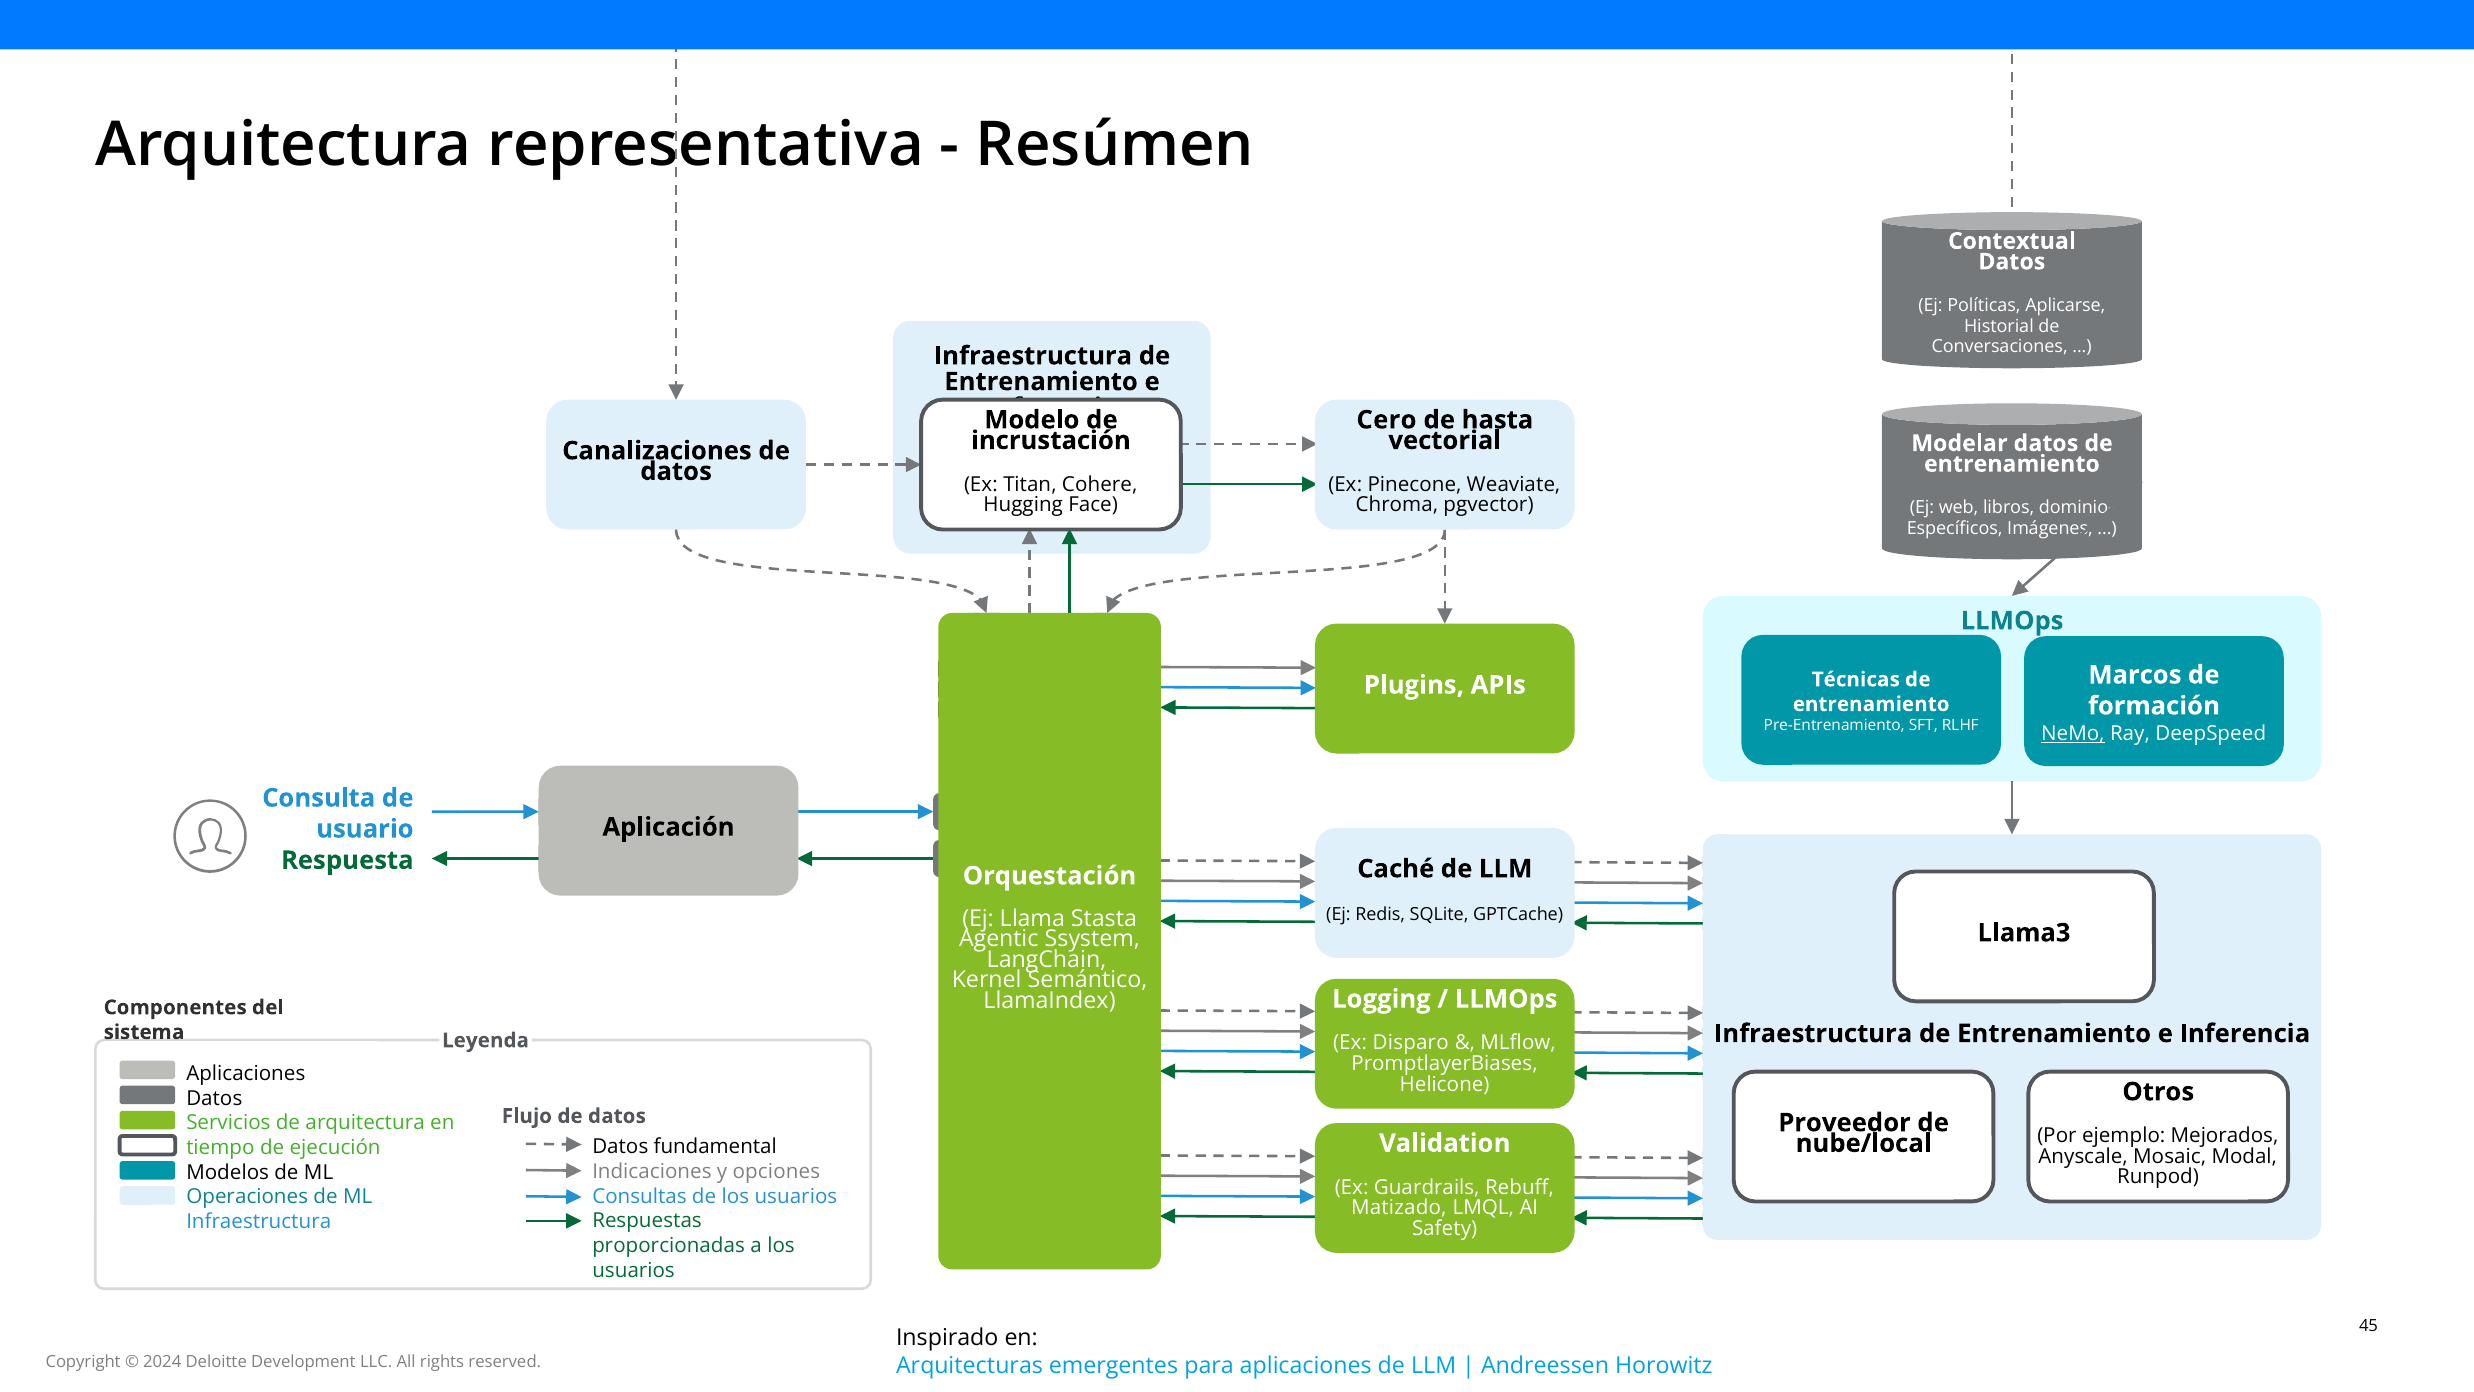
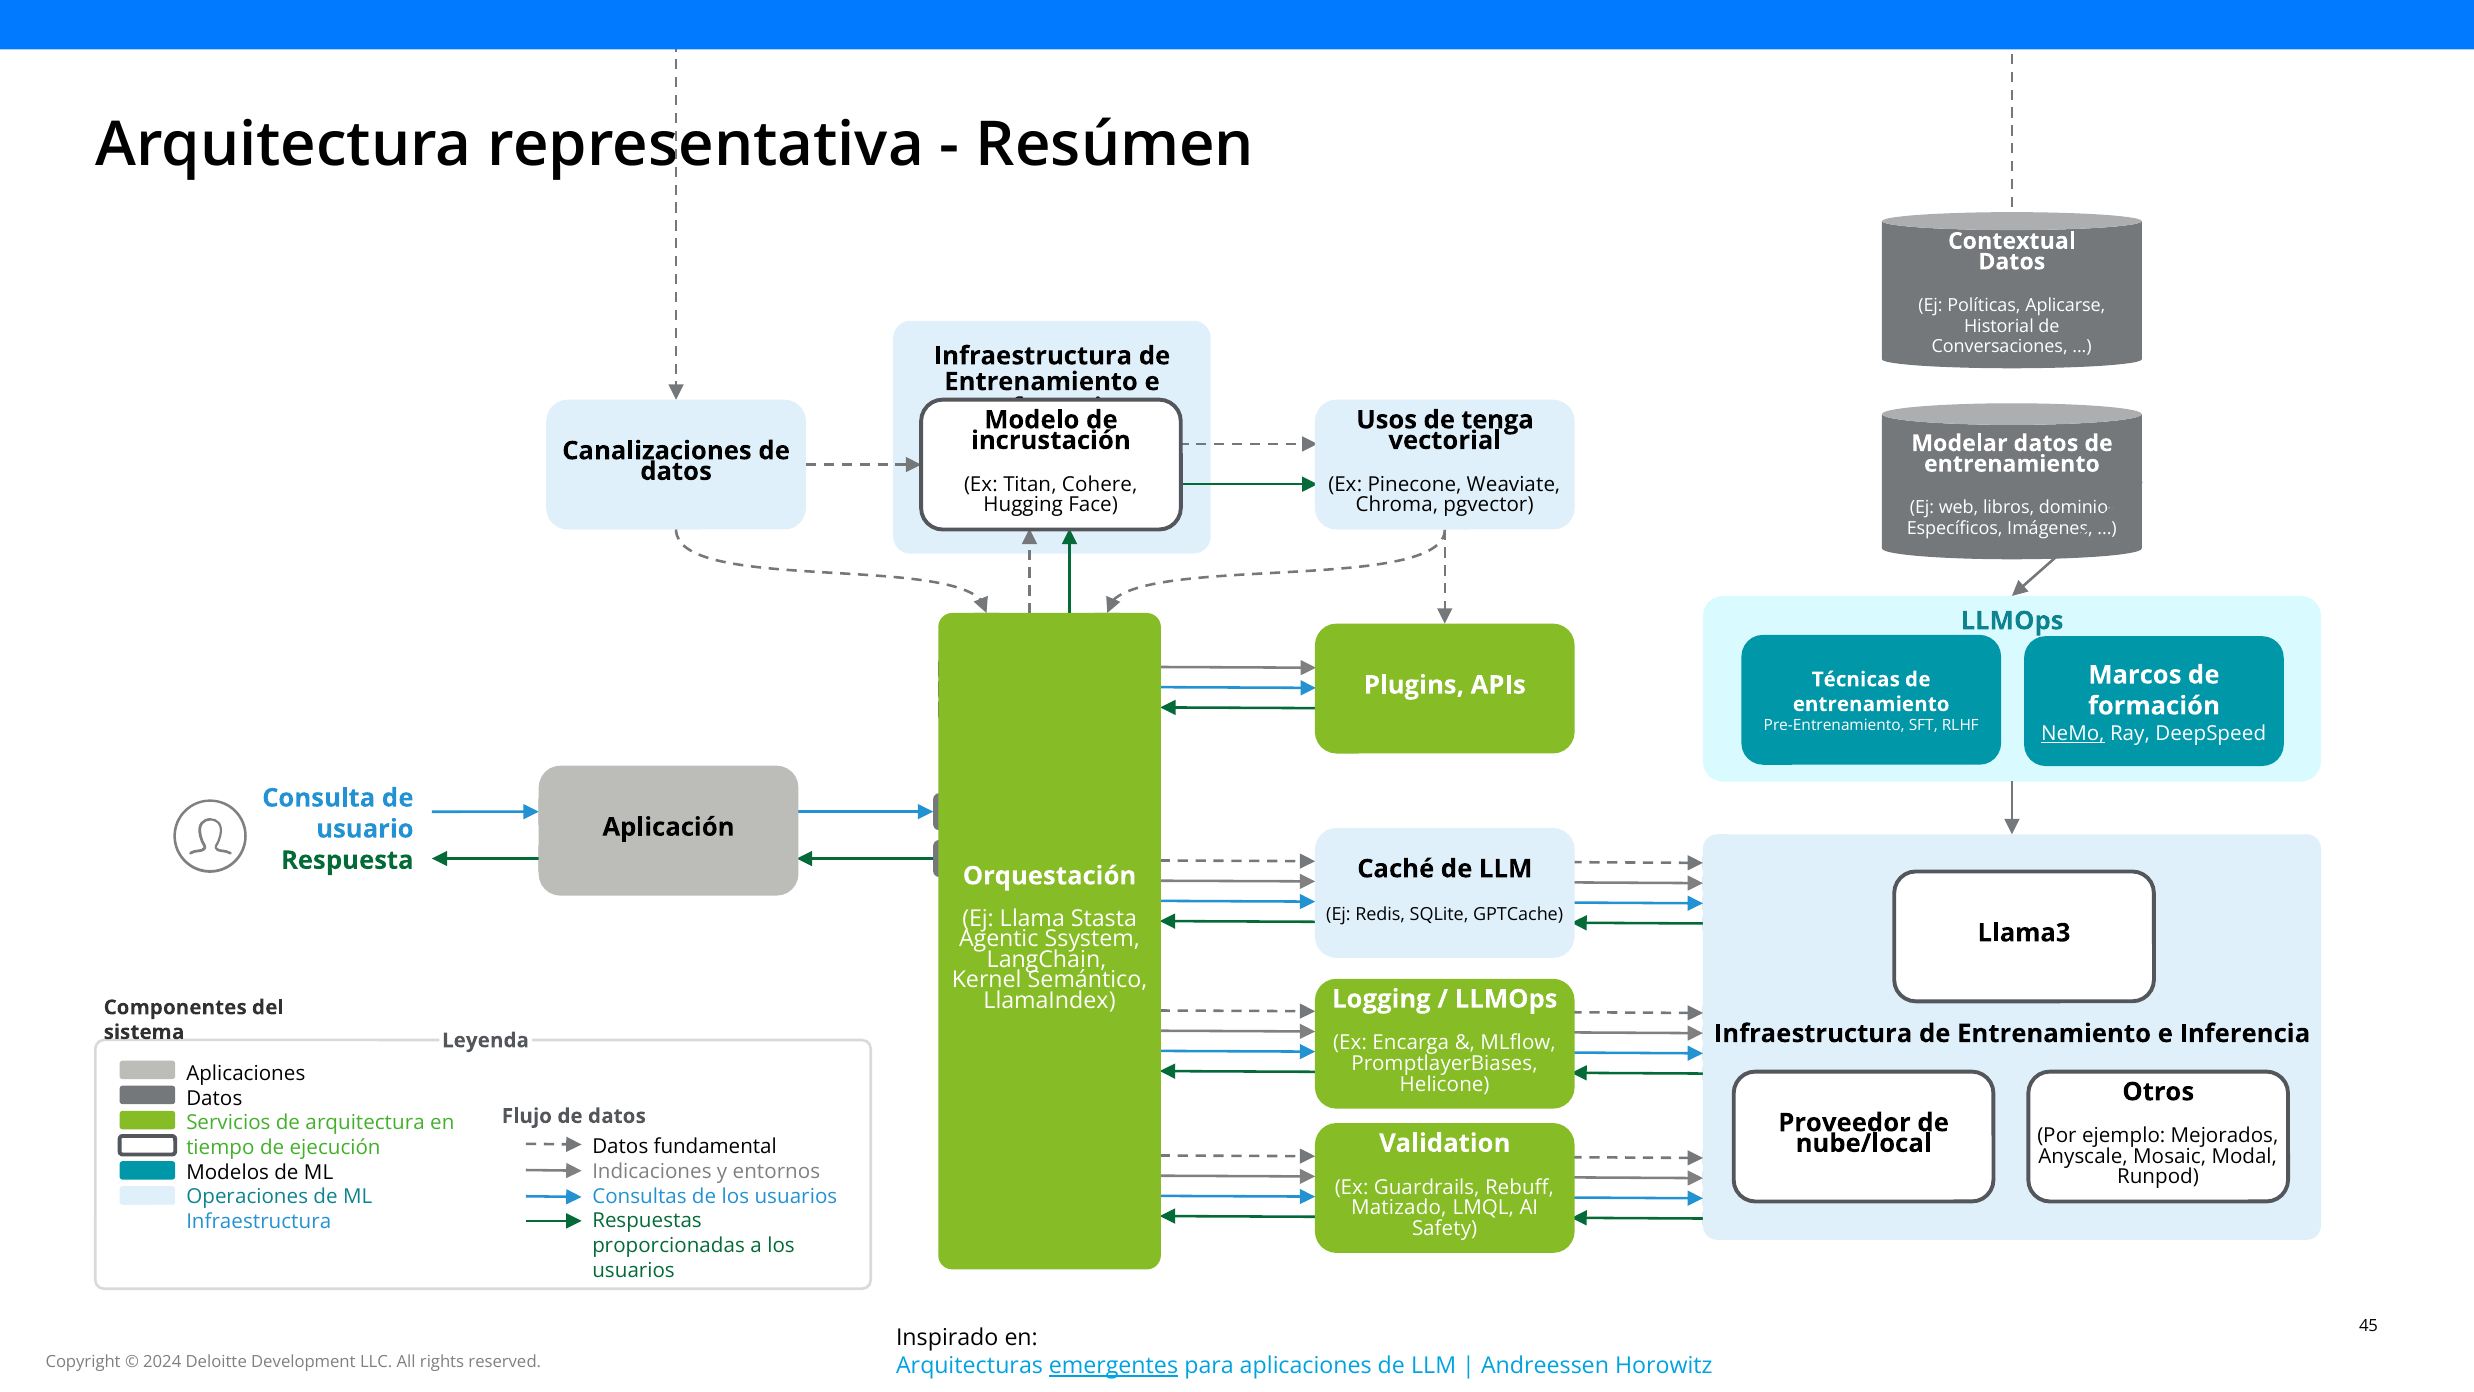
Cero: Cero -> Usos (1387, 420)
hasta: hasta -> tenga (1497, 420)
Disparo: Disparo -> Encarga (1411, 1043)
opciones: opciones -> entornos (776, 1171)
emergentes underline: none -> present (1113, 1366)
